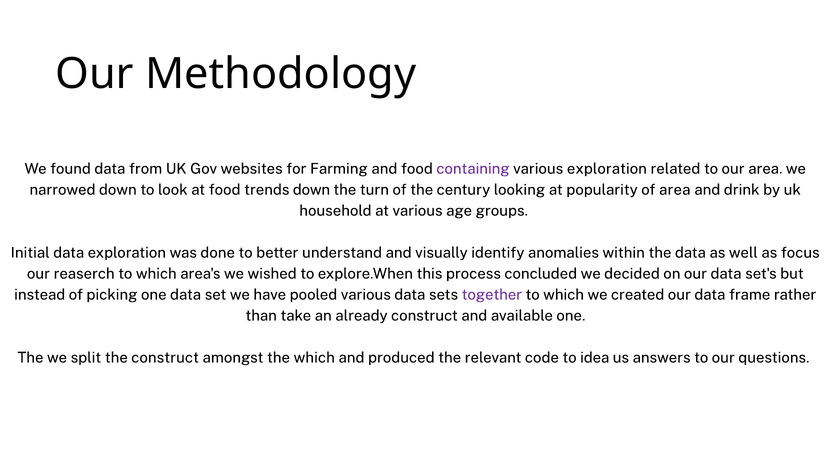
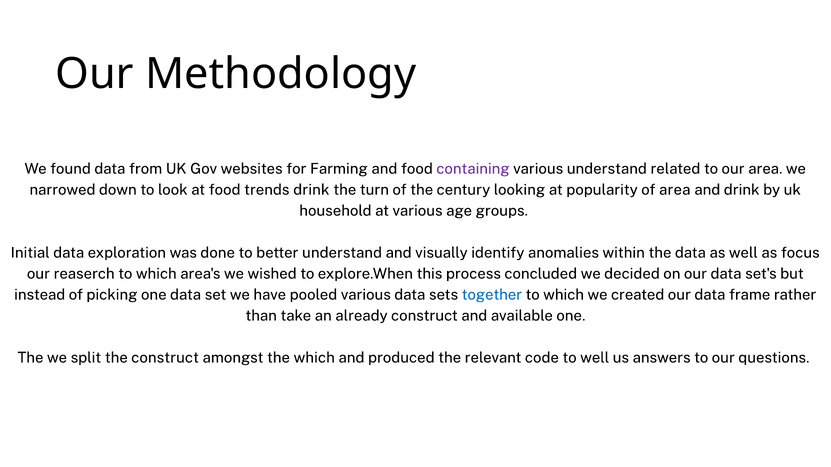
various exploration: exploration -> understand (607, 169)
trends down: down -> drink (311, 190)
together colour: purple -> blue (492, 295)
to idea: idea -> well (595, 358)
